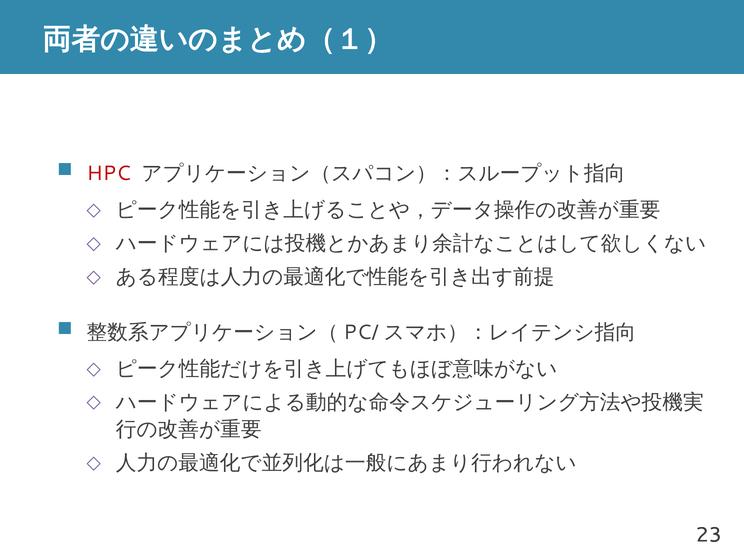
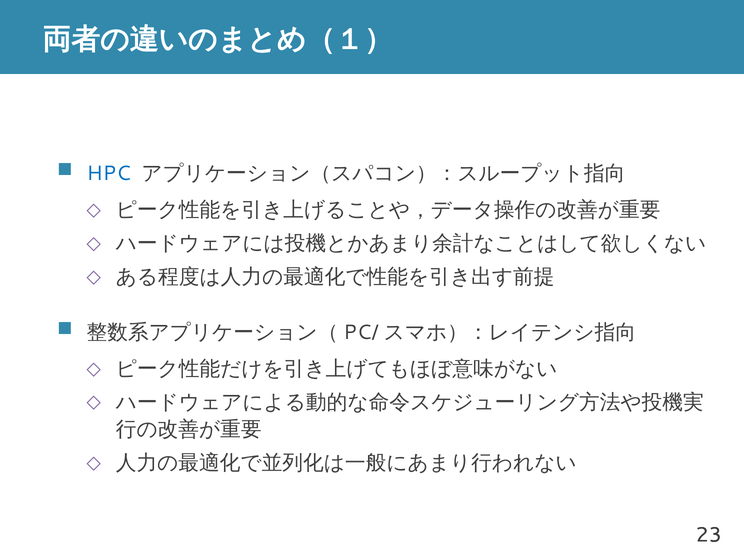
HPC colour: red -> blue (109, 173)
